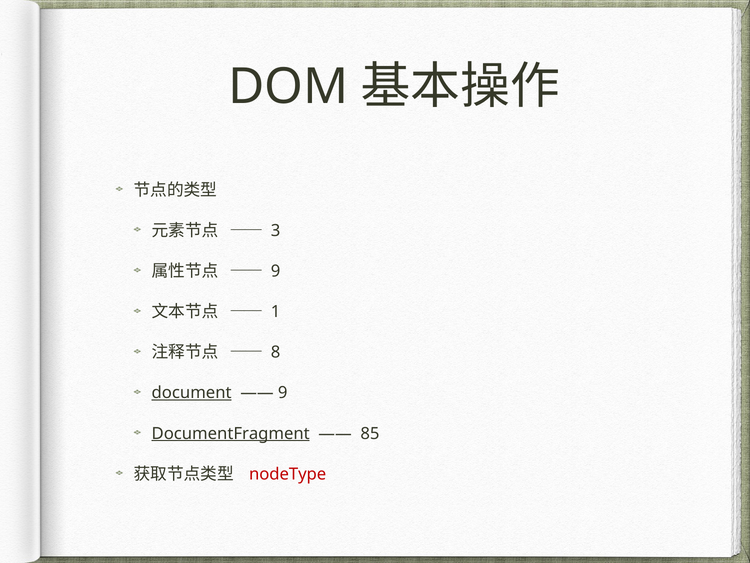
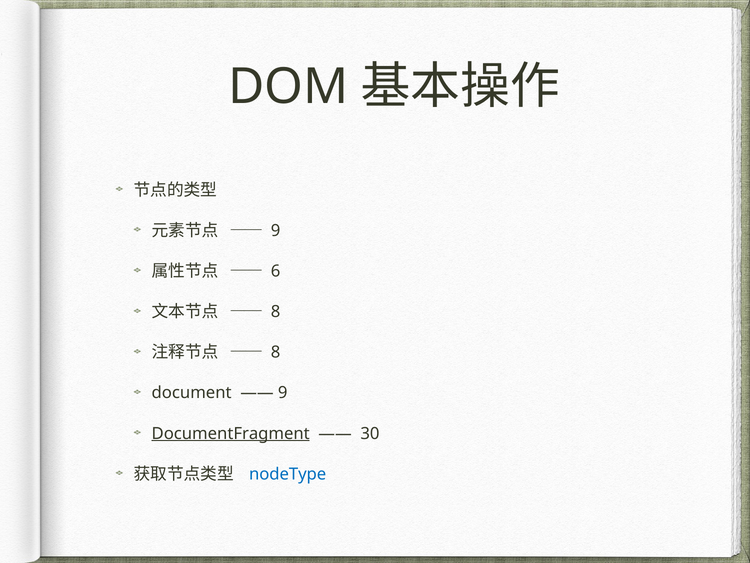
3: 3 -> 9 (276, 230)
9: 9 -> 6 (276, 271)
1: 1 -> 8 (276, 311)
document underline: present -> none (192, 393)
85: 85 -> 30 (370, 433)
nodeType colour: red -> blue (288, 474)
